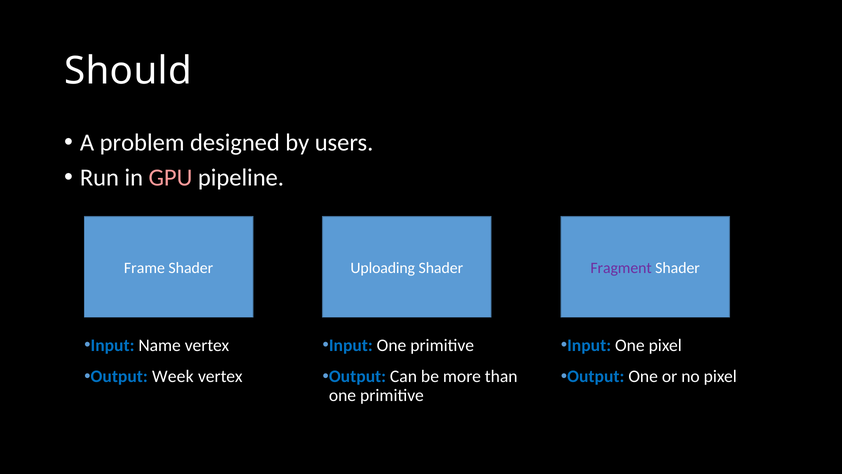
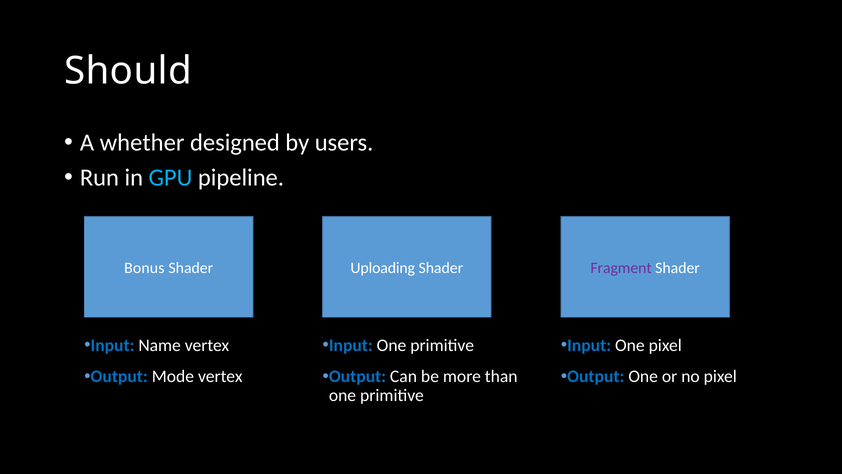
problem: problem -> whether (142, 142)
GPU colour: pink -> light blue (170, 178)
Frame: Frame -> Bonus (144, 268)
Week: Week -> Mode (173, 376)
